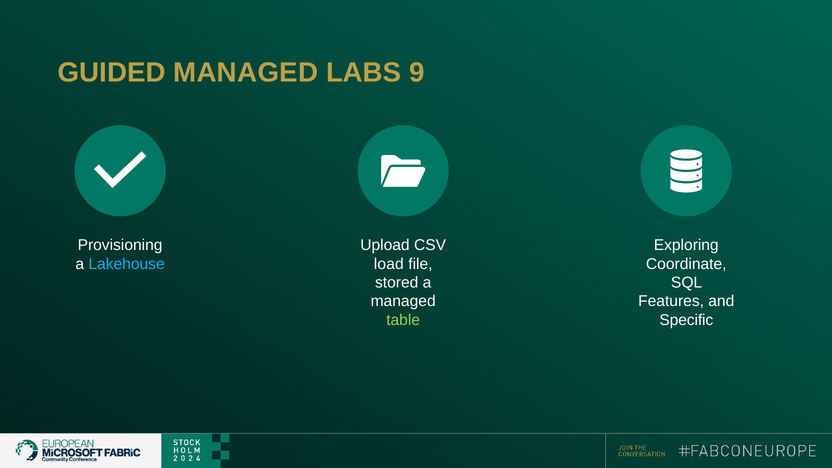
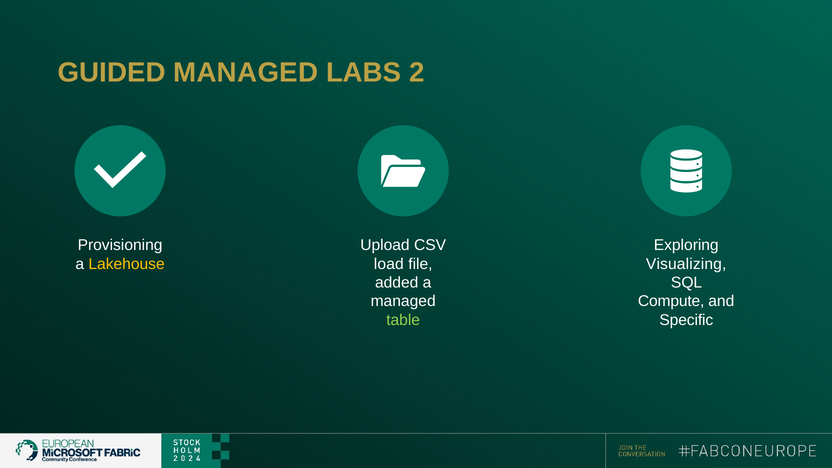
9: 9 -> 2 (417, 72)
Lakehouse colour: light blue -> yellow (127, 264)
Coordinate: Coordinate -> Visualizing (686, 264)
stored: stored -> added (397, 283)
Features: Features -> Compute (671, 301)
